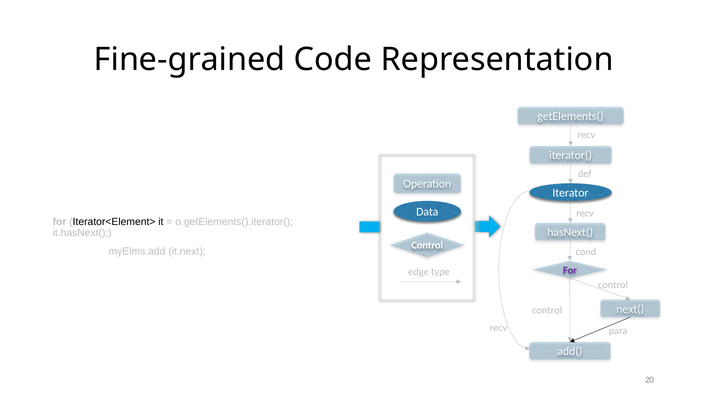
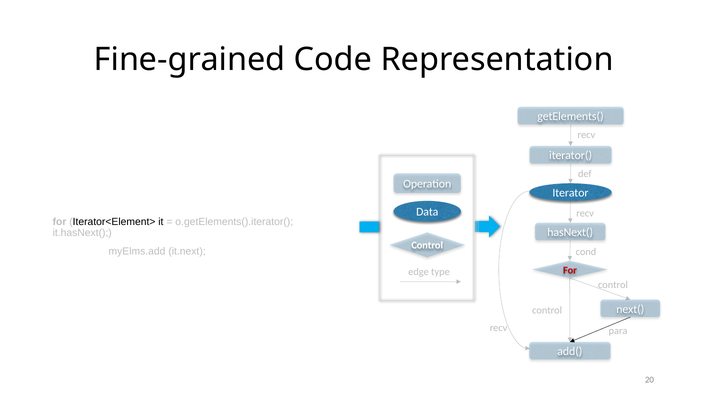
For colour: purple -> red (570, 270)
